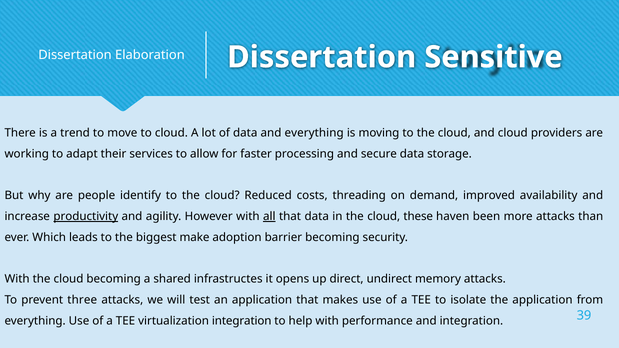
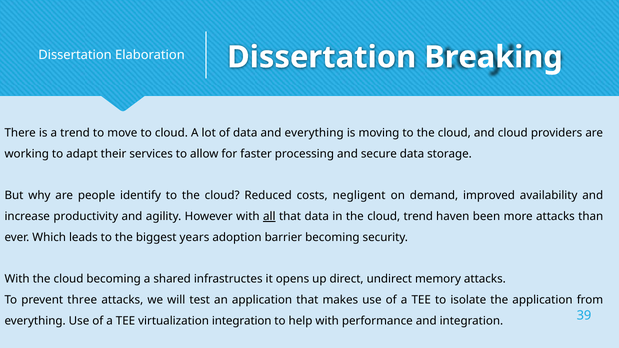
Sensitive: Sensitive -> Breaking (494, 57)
threading: threading -> negligent (359, 196)
productivity underline: present -> none (86, 217)
cloud these: these -> trend (418, 217)
make: make -> years (194, 237)
